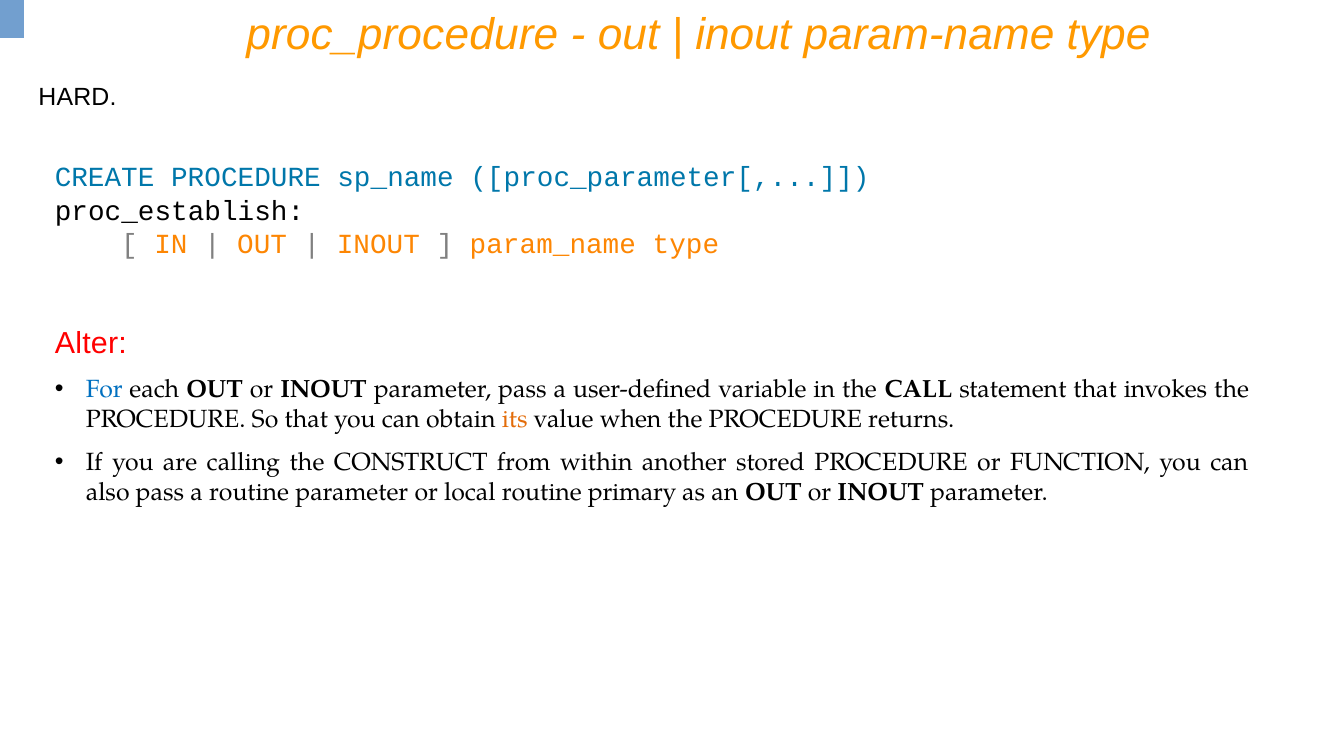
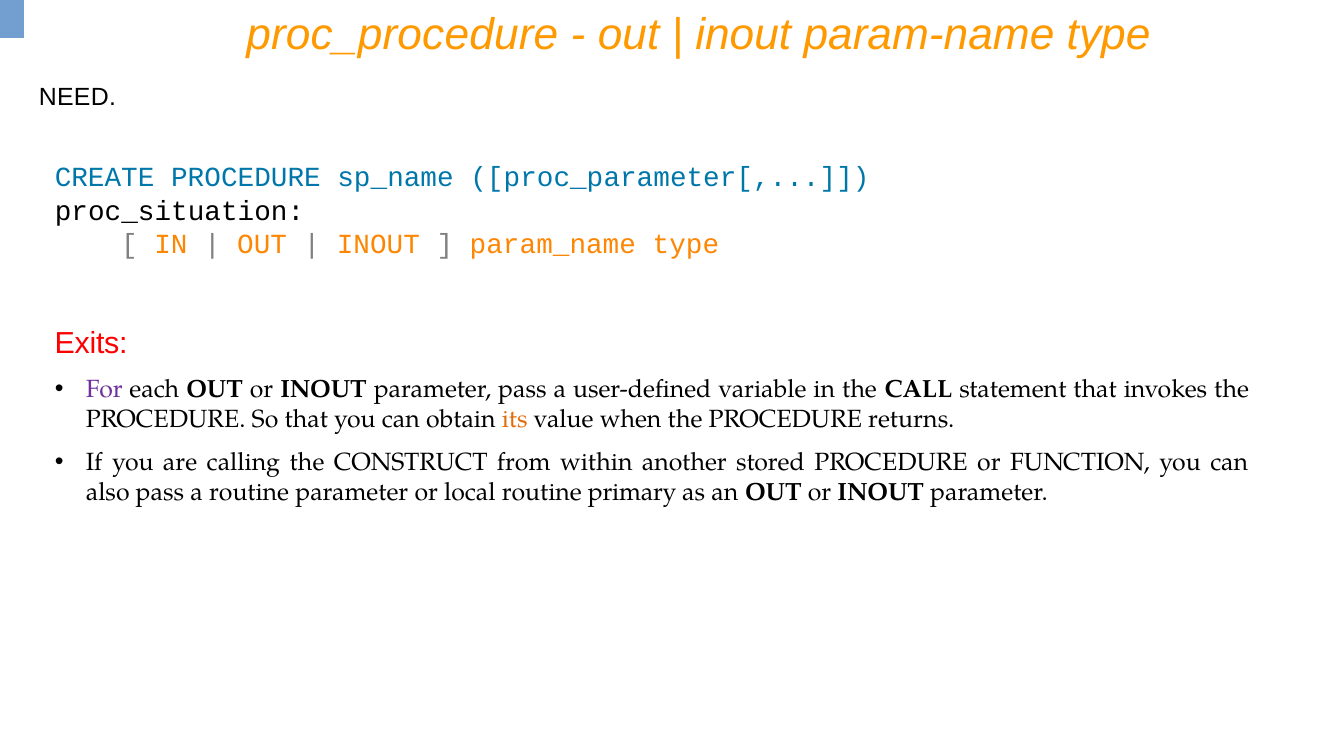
HARD: HARD -> NEED (77, 97)
proc_establish: proc_establish -> proc_situation (179, 211)
Alter: Alter -> Exits (91, 344)
For colour: blue -> purple (104, 390)
